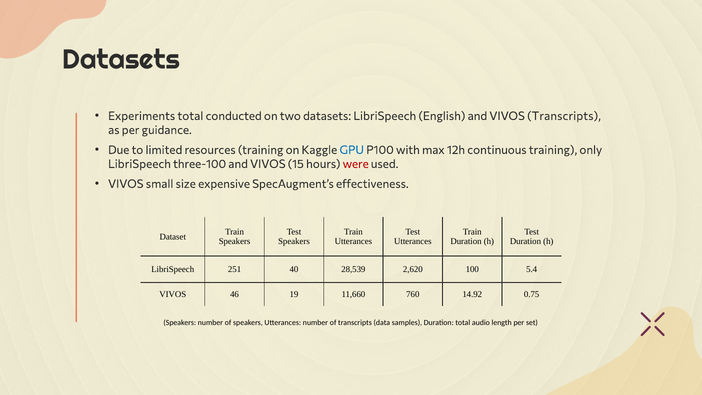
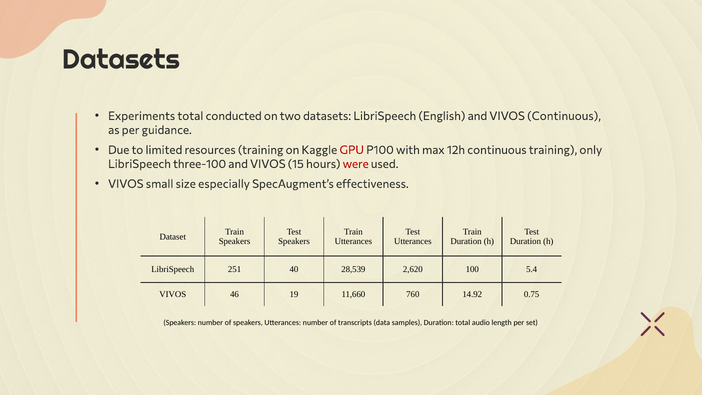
VIVOS Transcripts: Transcripts -> Continuous (564, 116)
GPU colour: blue -> red (352, 150)
expensive: expensive -> especially (224, 184)
